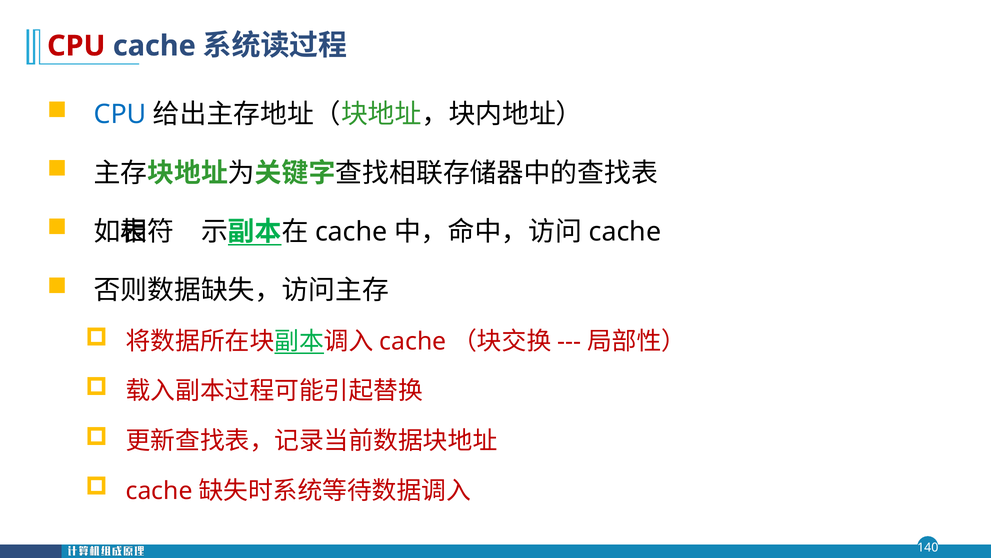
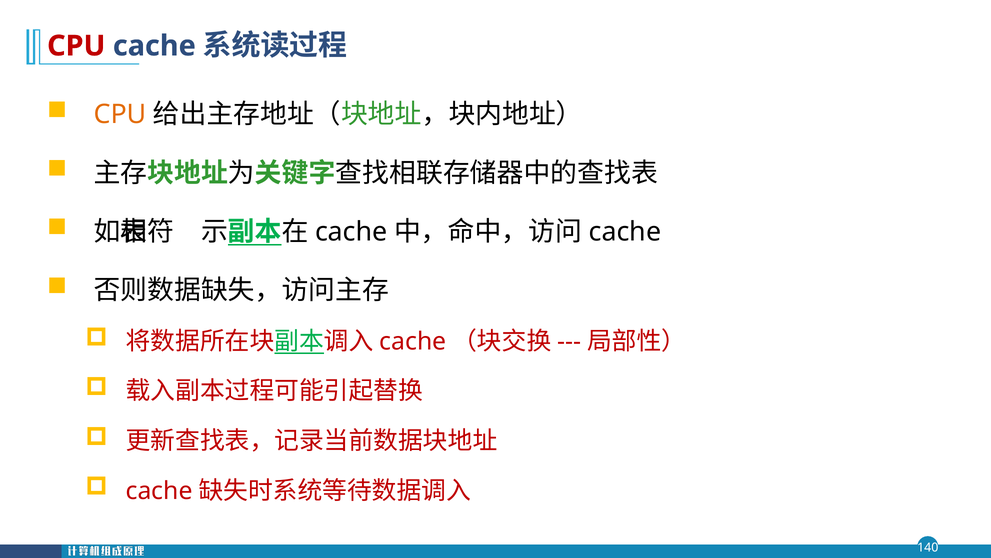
CPU colour: blue -> orange (120, 114)
